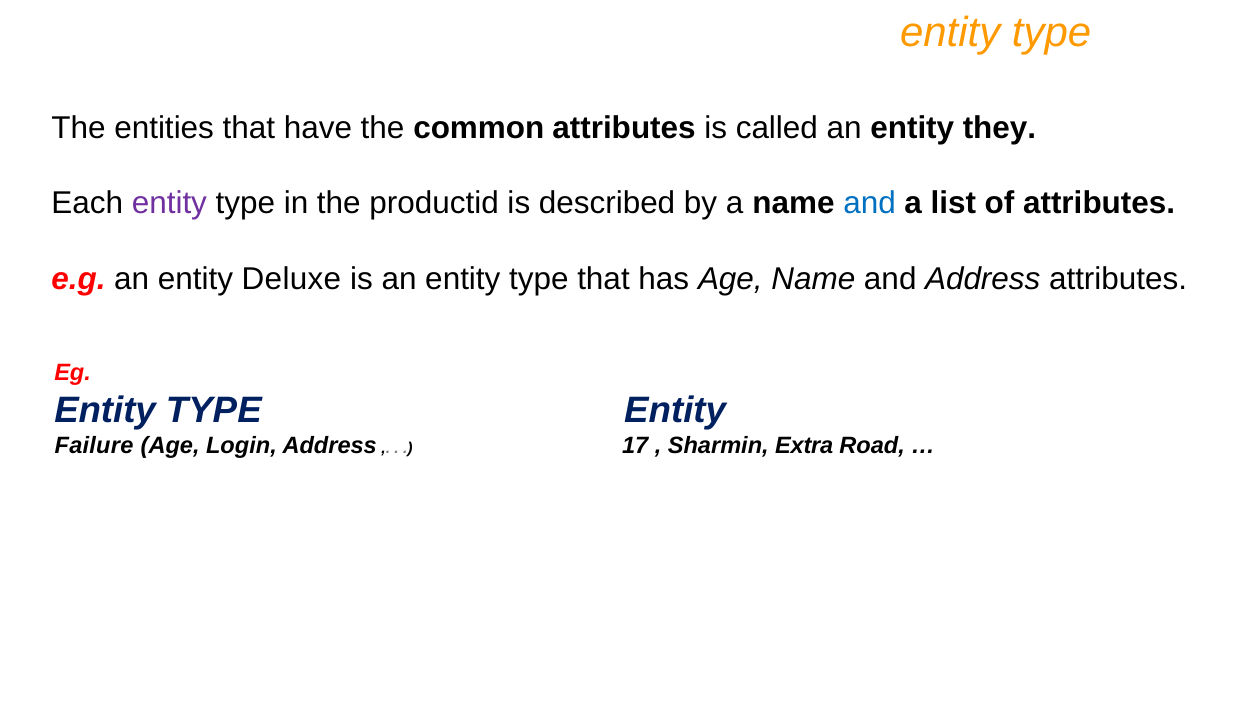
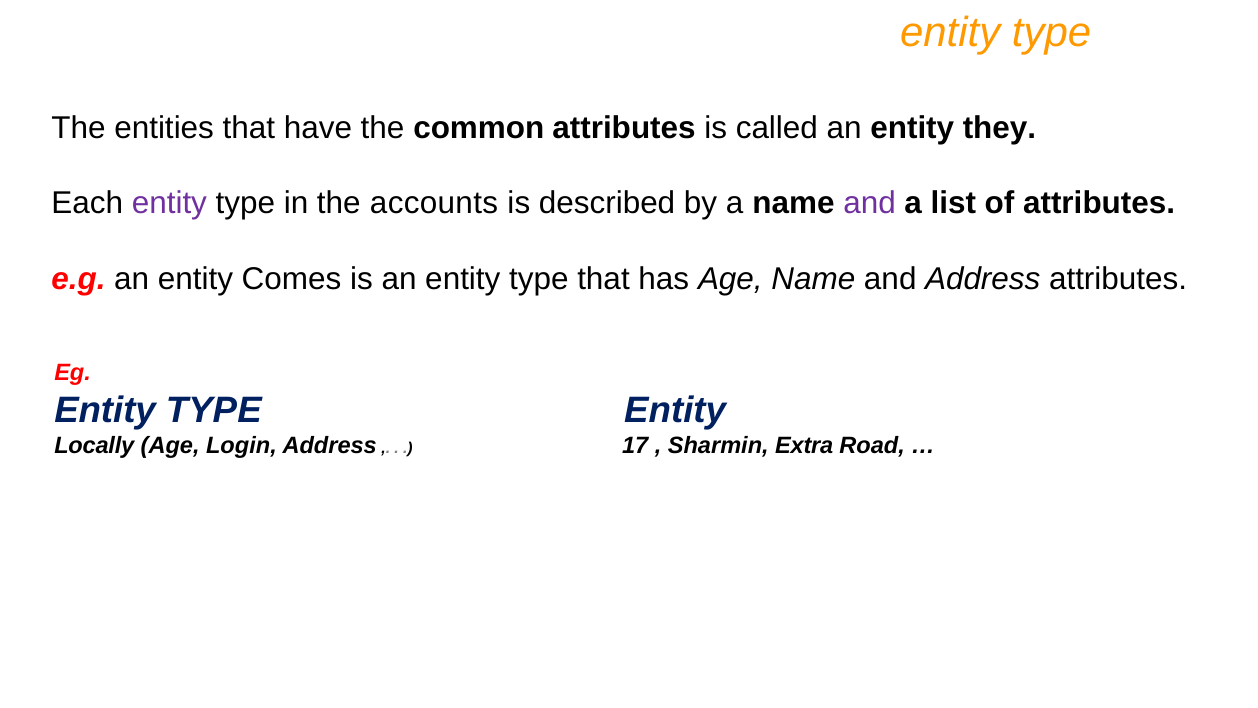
productid: productid -> accounts (434, 203)
and colour: blue -> purple (870, 203)
Deluxe: Deluxe -> Comes (292, 279)
Failure: Failure -> Locally (94, 445)
